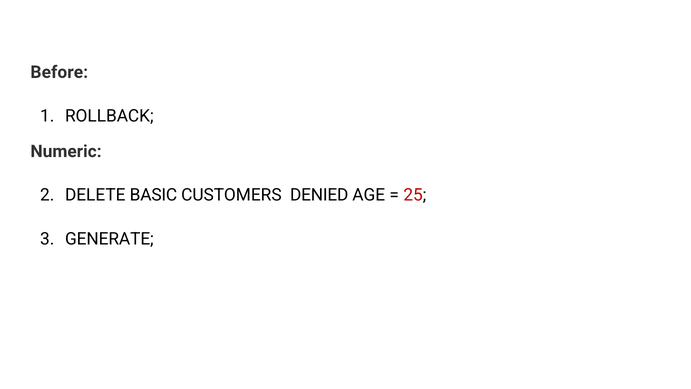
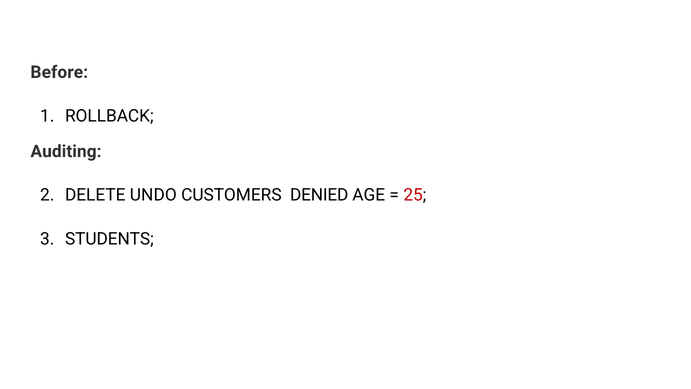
Numeric: Numeric -> Auditing (66, 151)
BASIC: BASIC -> UNDO (153, 195)
GENERATE: GENERATE -> STUDENTS (109, 239)
